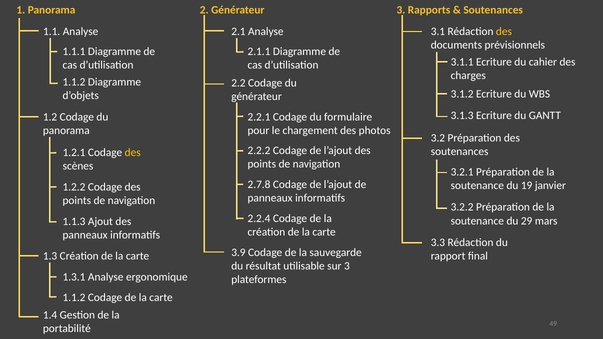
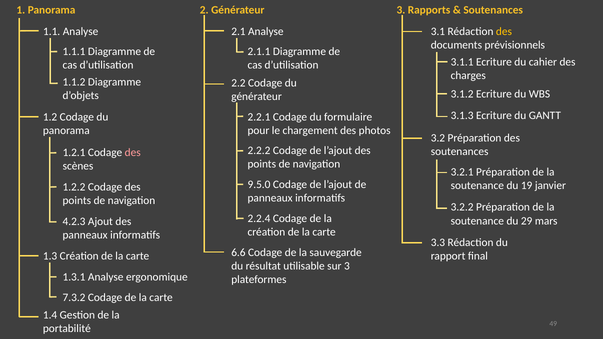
des colour: yellow -> pink (133, 153)
2.7.8: 2.7.8 -> 9.5.0 (259, 185)
1.1.3: 1.1.3 -> 4.2.3 (74, 222)
3.9: 3.9 -> 6.6 (238, 252)
1.1.2: 1.1.2 -> 7.3.2 (74, 298)
